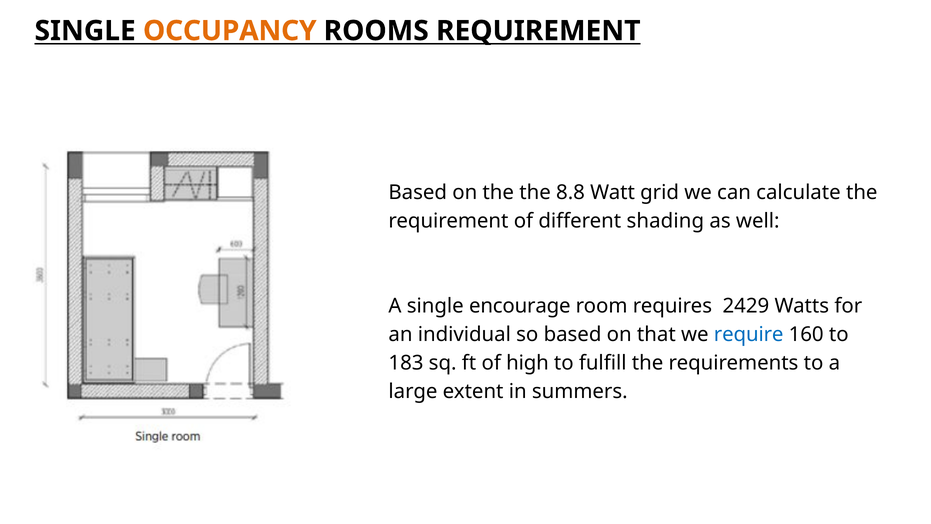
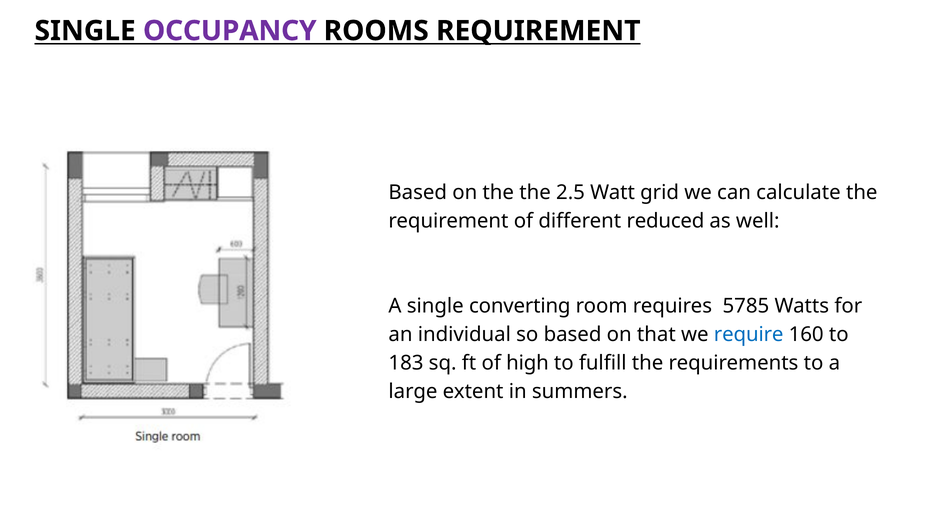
OCCUPANCY colour: orange -> purple (230, 31)
8.8: 8.8 -> 2.5 (570, 192)
shading: shading -> reduced (665, 221)
encourage: encourage -> converting (520, 306)
2429: 2429 -> 5785 (746, 306)
